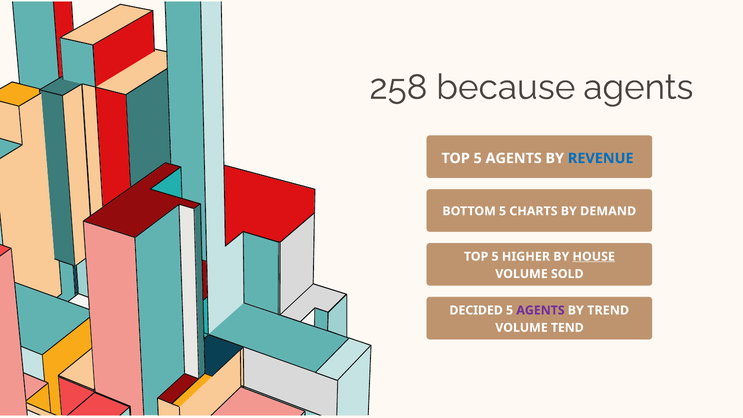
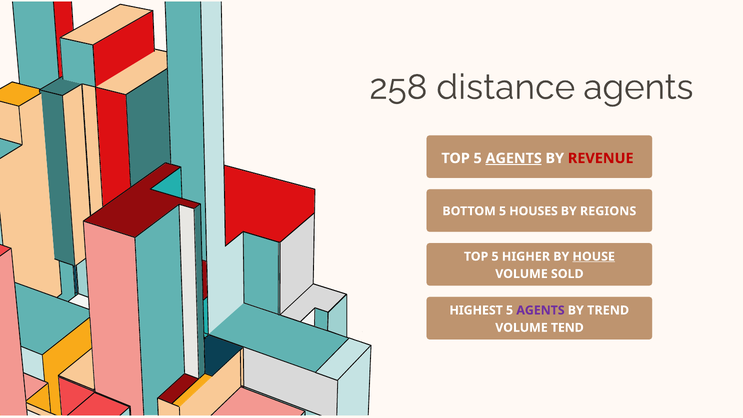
because: because -> distance (506, 87)
AGENTS underline: none -> present (514, 158)
REVENUE colour: blue -> red (601, 158)
CHARTS: CHARTS -> HOUSES (534, 211)
DEMAND: DEMAND -> REGIONS (608, 211)
DECIDED: DECIDED -> HIGHEST (476, 310)
